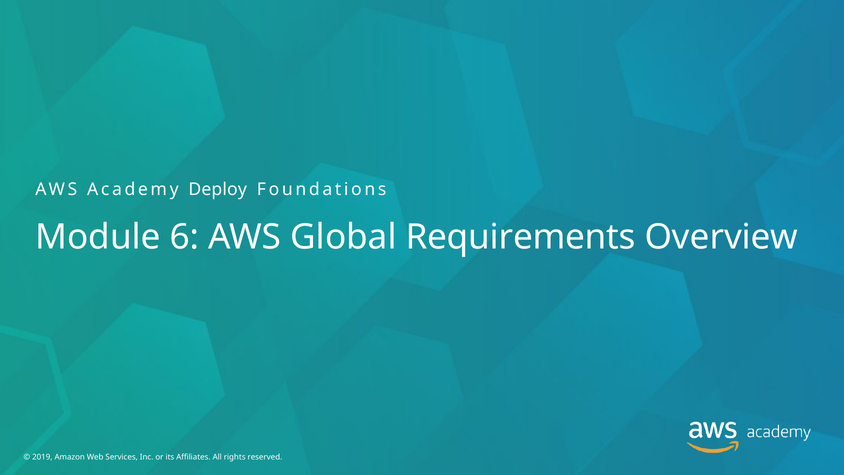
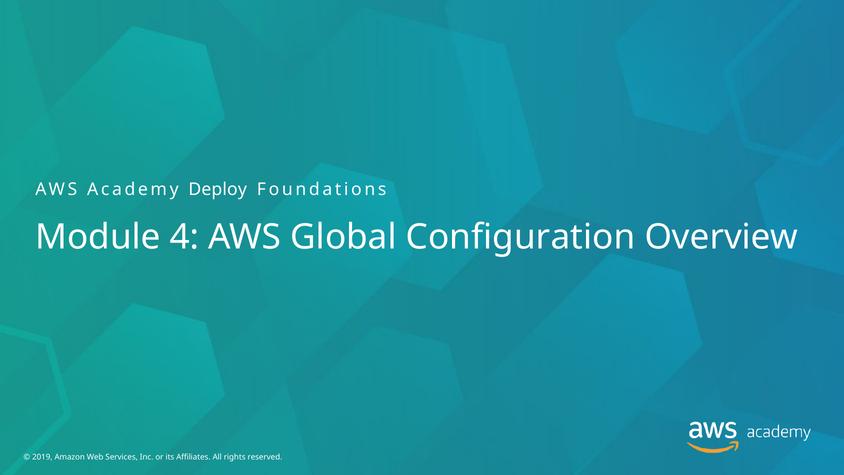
6: 6 -> 4 (184, 237)
Requirements: Requirements -> Configuration (521, 237)
